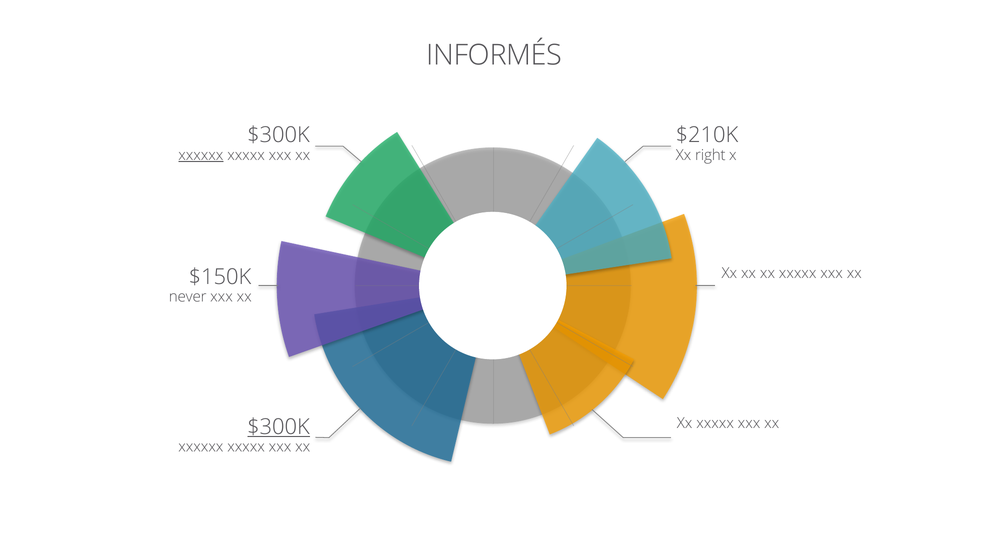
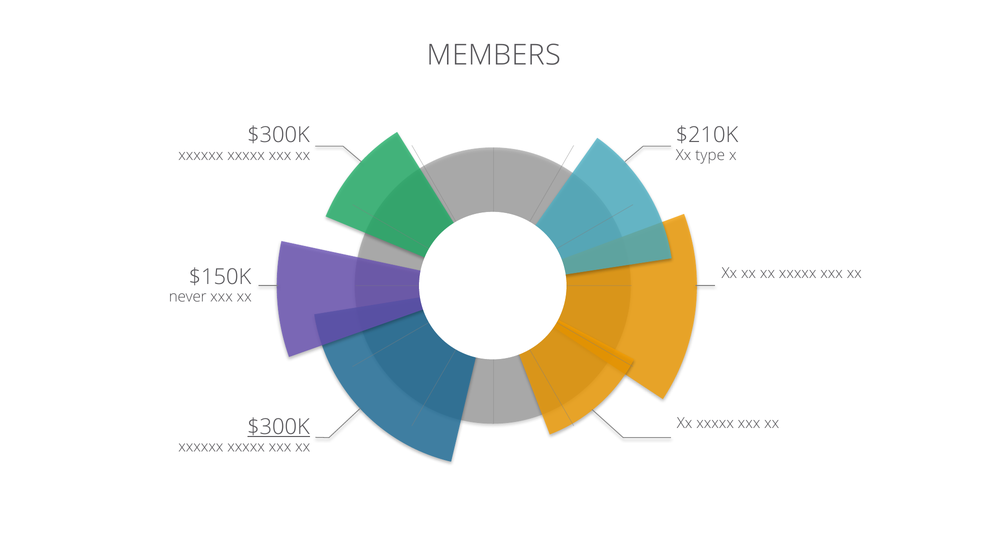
INFORMÉS: INFORMÉS -> MEMBERS (494, 55)
xxxxxx underline: present -> none (201, 155)
right: right -> type (710, 155)
